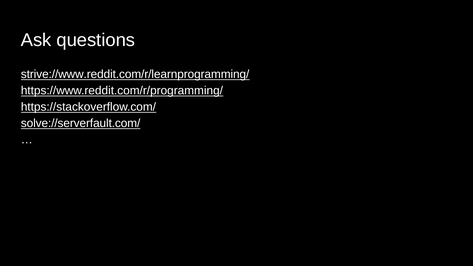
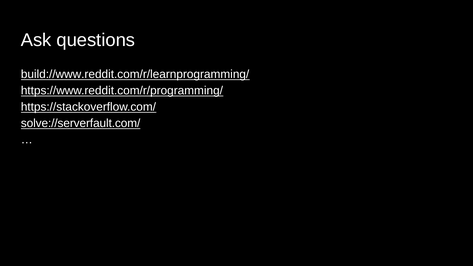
strive://www.reddit.com/r/learnprogramming/: strive://www.reddit.com/r/learnprogramming/ -> build://www.reddit.com/r/learnprogramming/ (135, 74)
